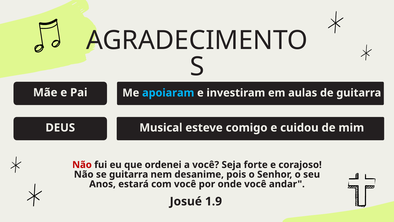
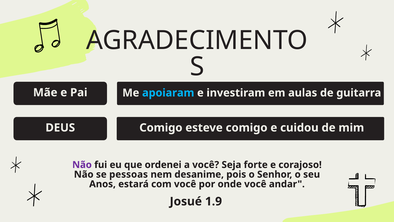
DEUS Musical: Musical -> Comigo (161, 128)
Não colour: red -> purple (82, 165)
se guitarra: guitarra -> pessoas (129, 174)
